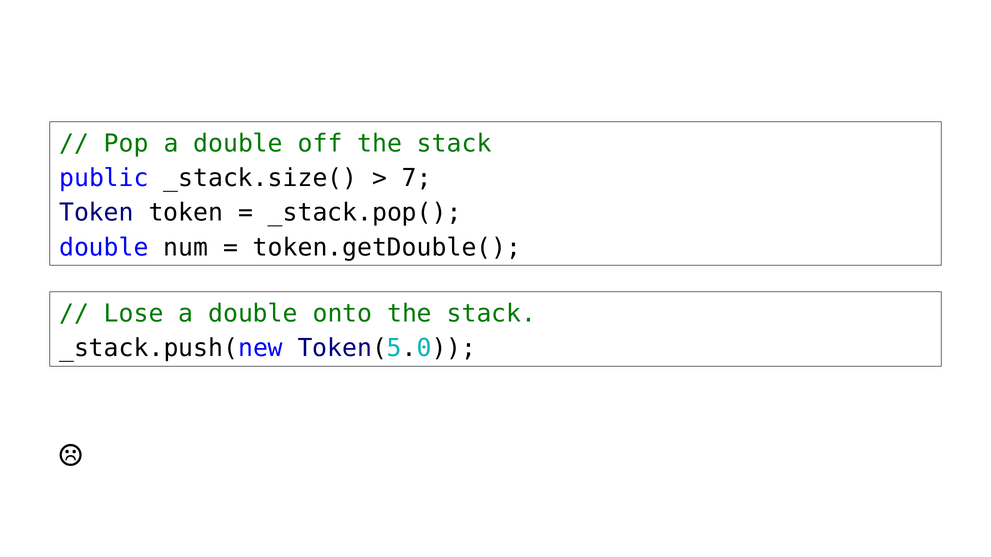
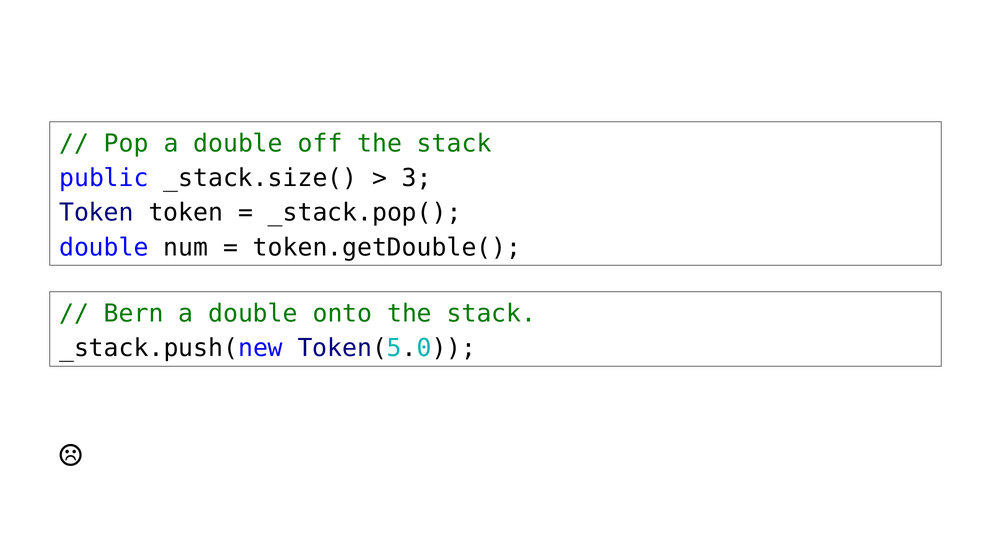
7: 7 -> 3 (417, 178)
Lose: Lose -> Bern (134, 314)
